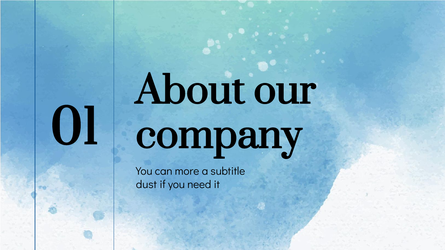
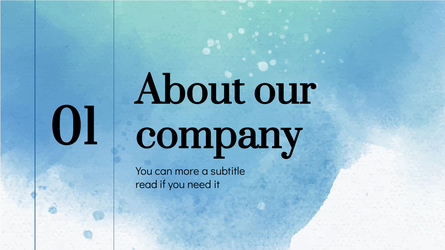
dust: dust -> read (146, 185)
